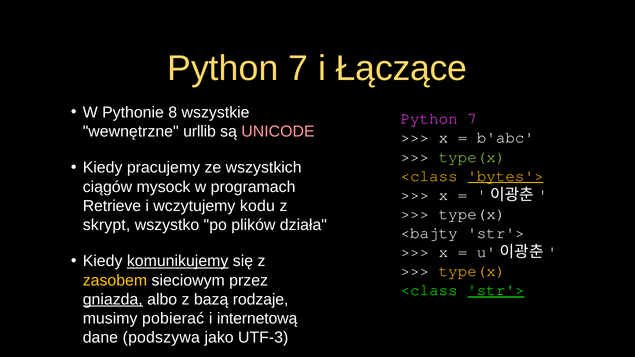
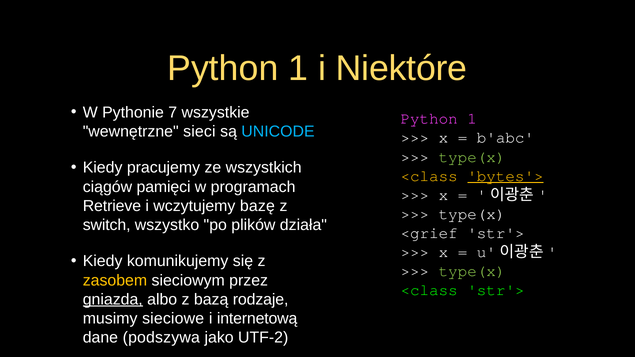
7: 7 -> 1 (298, 69)
Łączące: Łączące -> Niektóre (402, 69)
8: 8 -> 7 (173, 112)
7: 7 -> 1 (472, 119)
urllib: urllib -> sieci (199, 131)
UNICODE colour: pink -> light blue (278, 131)
mysock: mysock -> pamięci (164, 187)
kodu: kodu -> bazę (257, 206)
skrypt: skrypt -> switch (107, 225)
<bajty: <bajty -> <grief (429, 233)
komunikujemy underline: present -> none (178, 261)
type(x colour: yellow -> light green (472, 271)
str'> underline: present -> none (496, 290)
pobierać: pobierać -> sieciowe (173, 319)
UTF-3: UTF-3 -> UTF-2 (263, 338)
